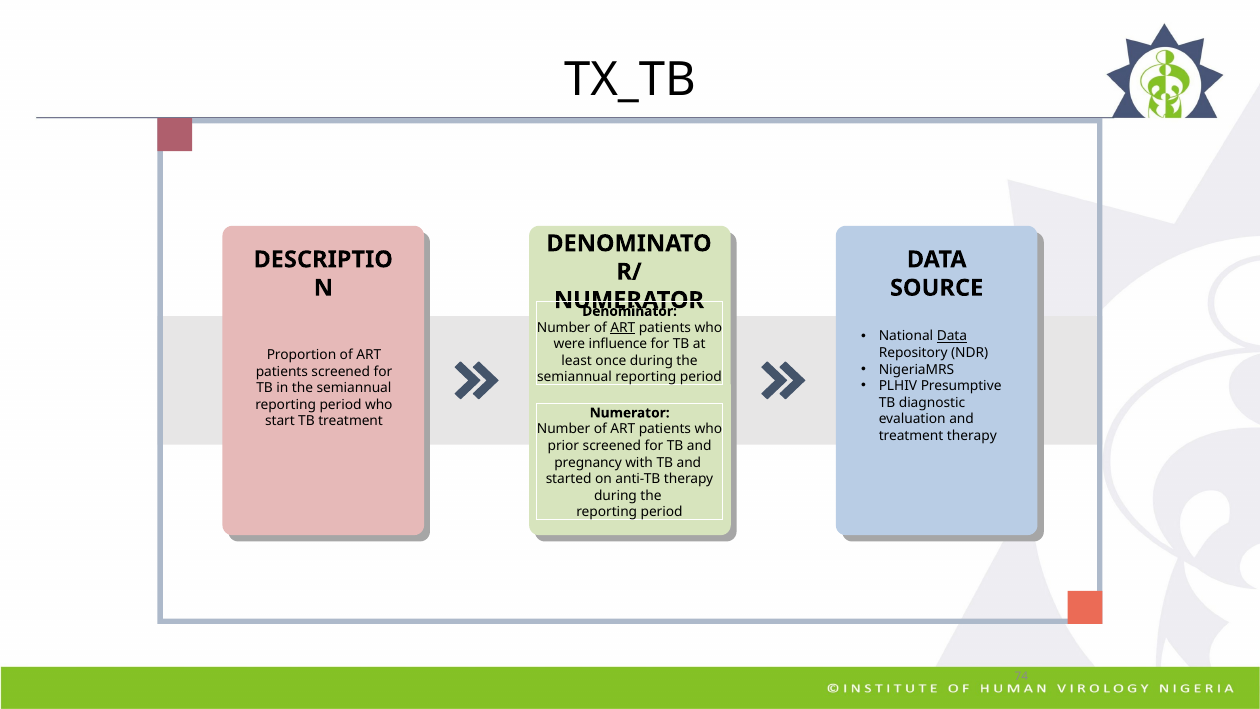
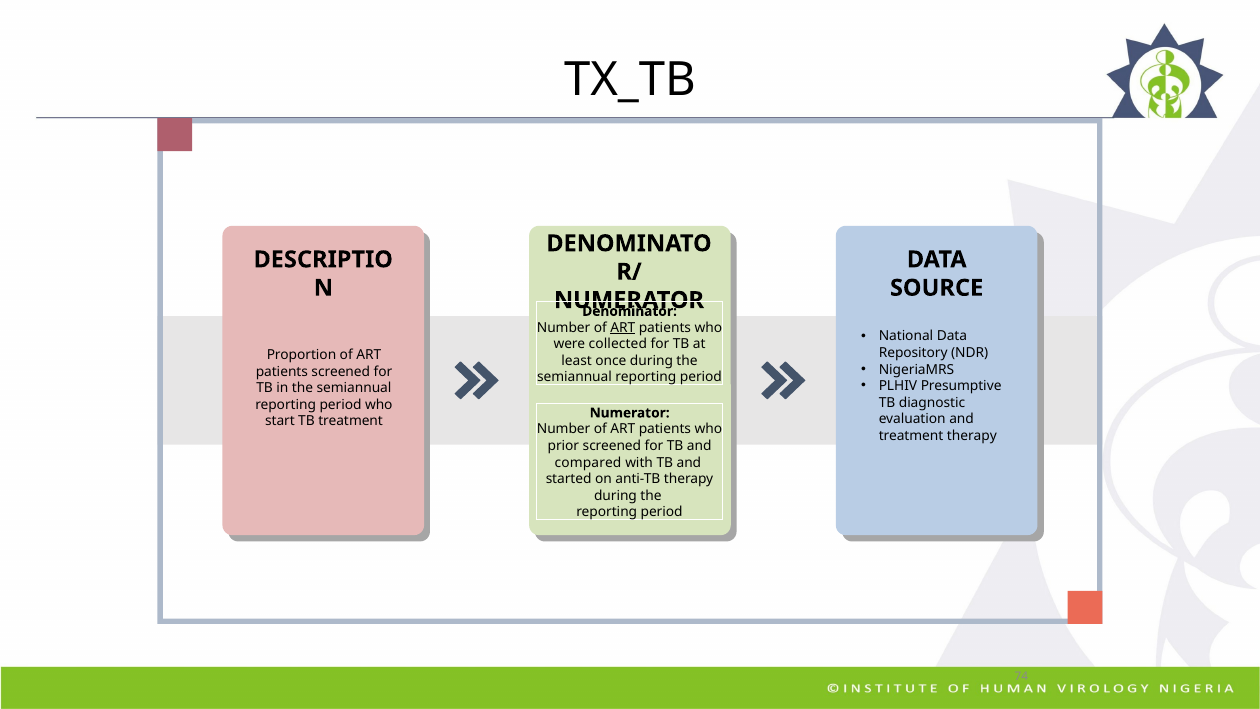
Data underline: present -> none (952, 336)
influence: influence -> collected (618, 344)
pregnancy: pregnancy -> compared (588, 462)
